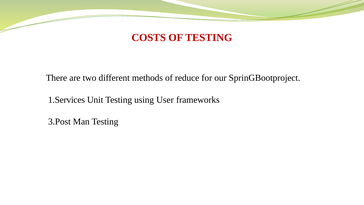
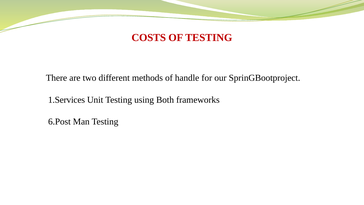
reduce: reduce -> handle (187, 78)
User: User -> Both (165, 100)
3.Post: 3.Post -> 6.Post (59, 121)
